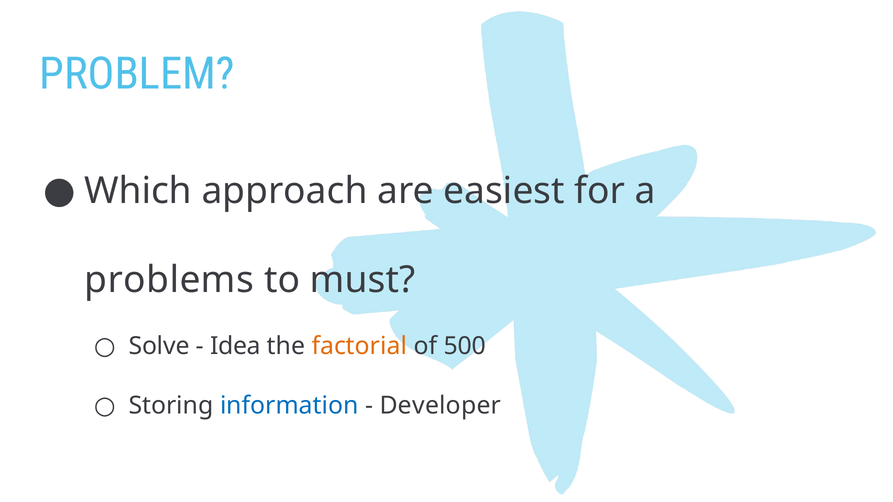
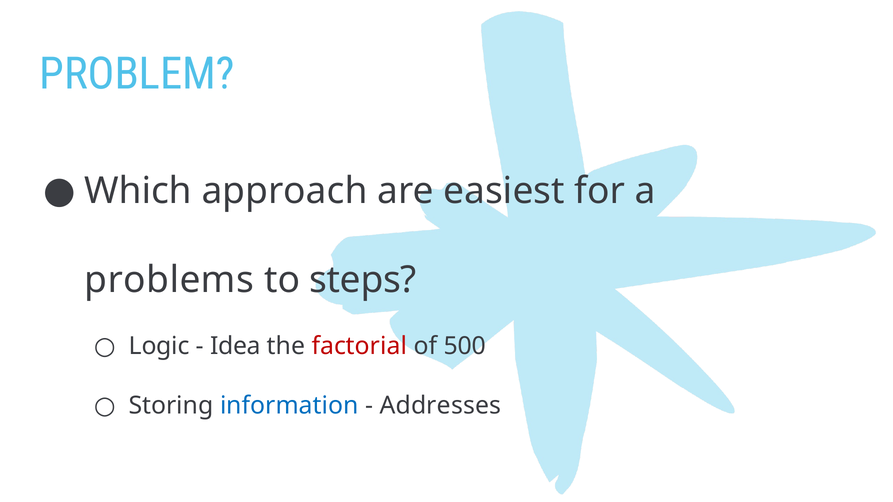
must: must -> steps (363, 280)
Solve: Solve -> Logic (159, 346)
factorial colour: orange -> red (359, 346)
Developer: Developer -> Addresses (440, 406)
